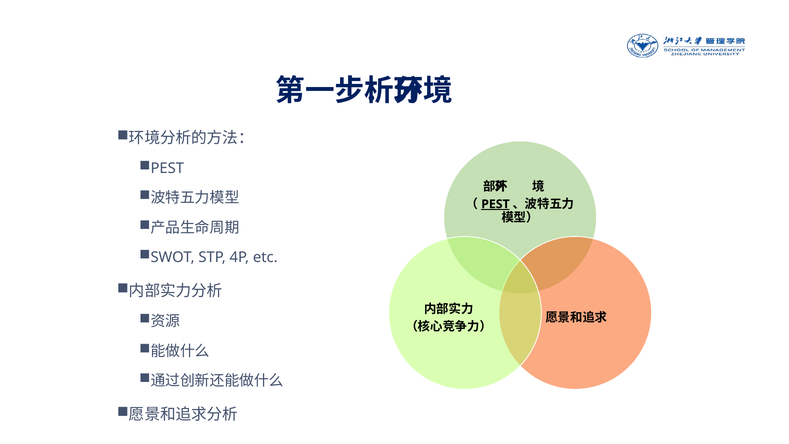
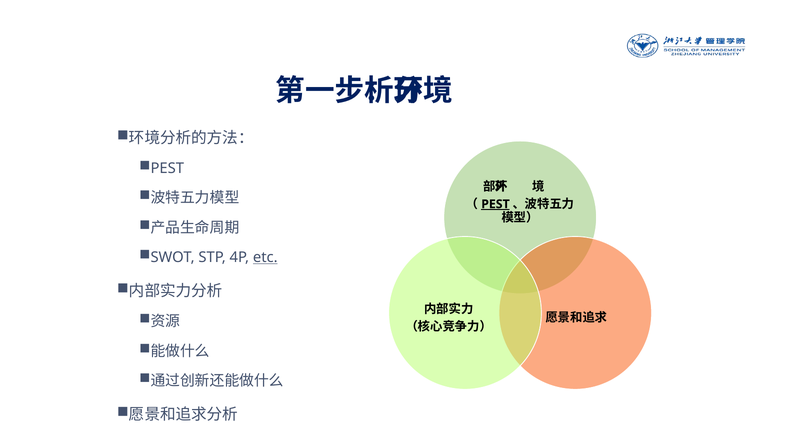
etc underline: none -> present (265, 257)
